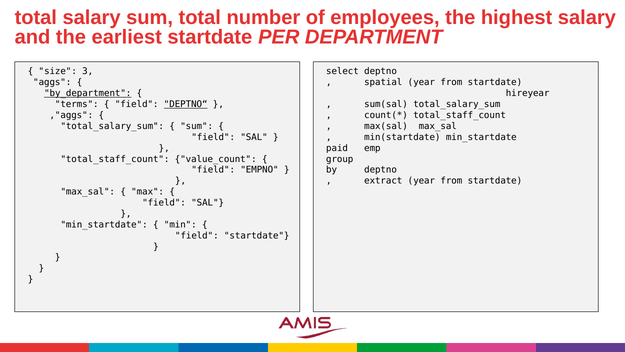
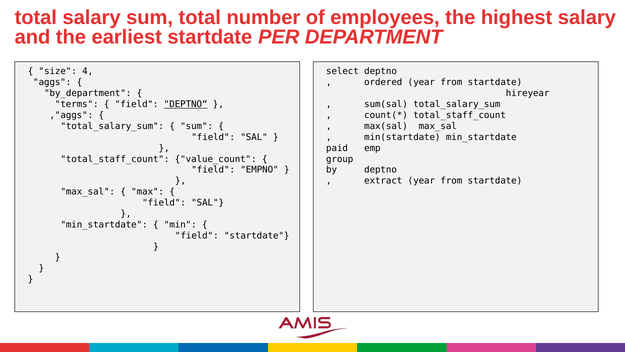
3: 3 -> 4 (88, 71)
spatial: spatial -> ordered (383, 82)
by_department underline: present -> none (88, 93)
